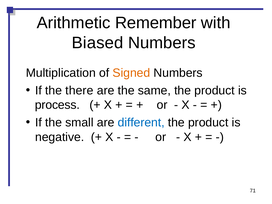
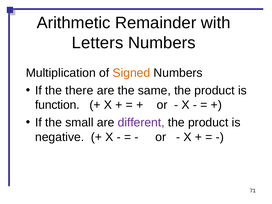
Remember: Remember -> Remainder (156, 23)
Biased: Biased -> Letters (98, 43)
process: process -> function (57, 105)
different colour: blue -> purple (141, 123)
